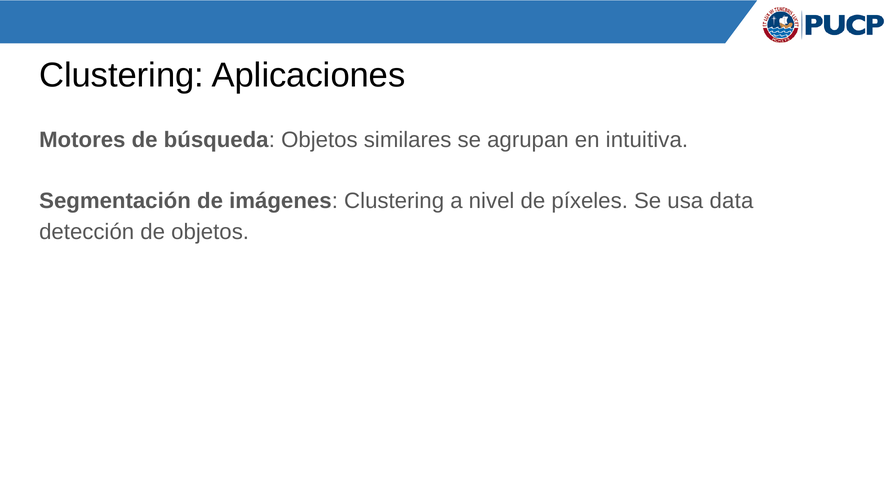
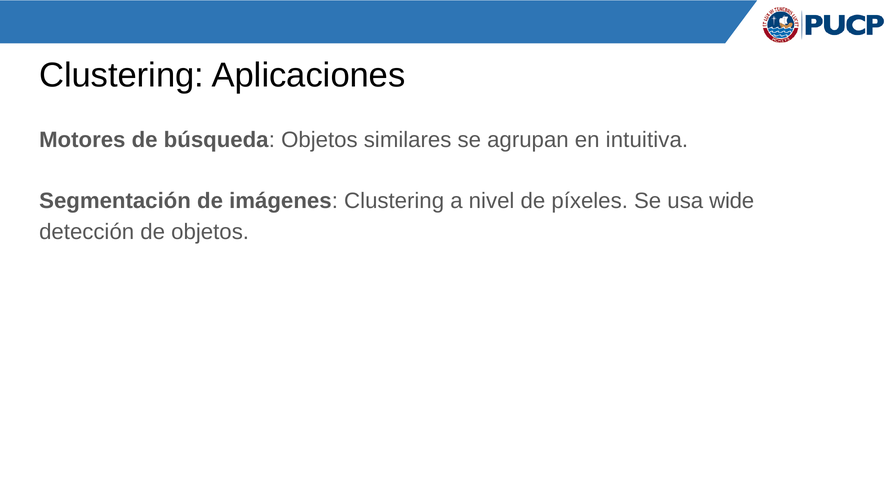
data: data -> wide (732, 201)
